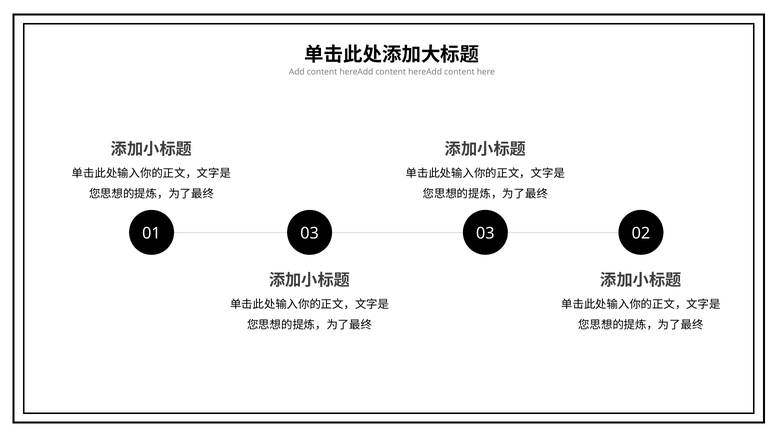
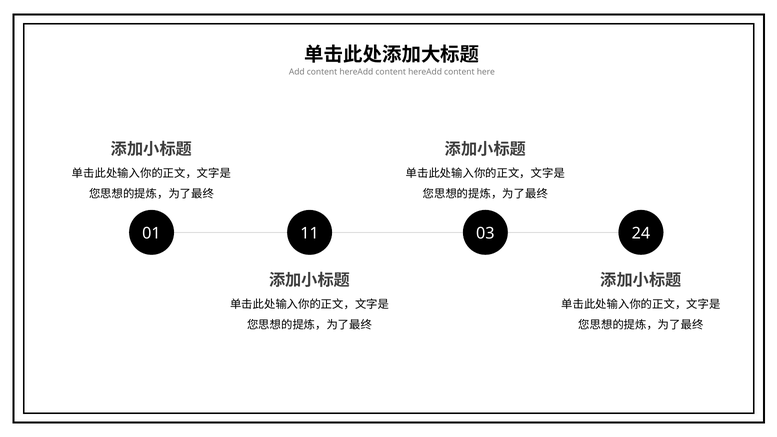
01 03: 03 -> 11 (310, 234)
02: 02 -> 24 (641, 233)
